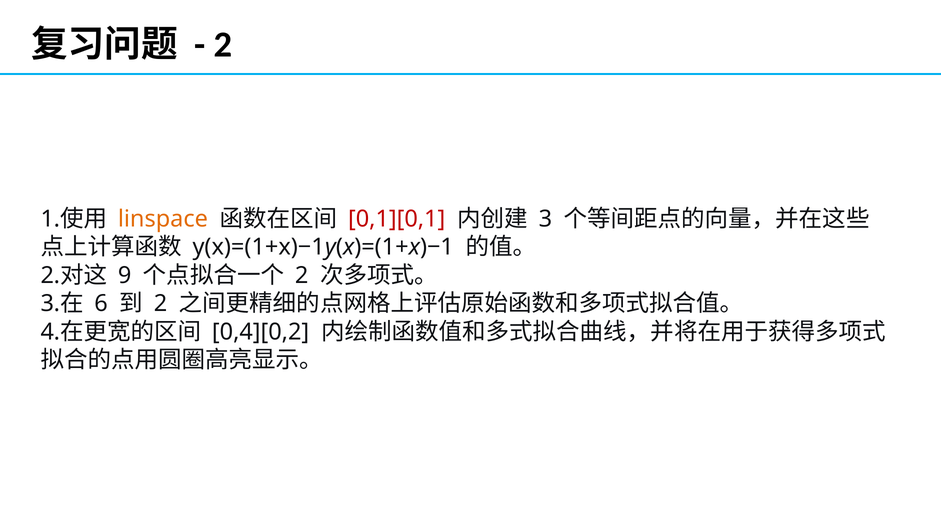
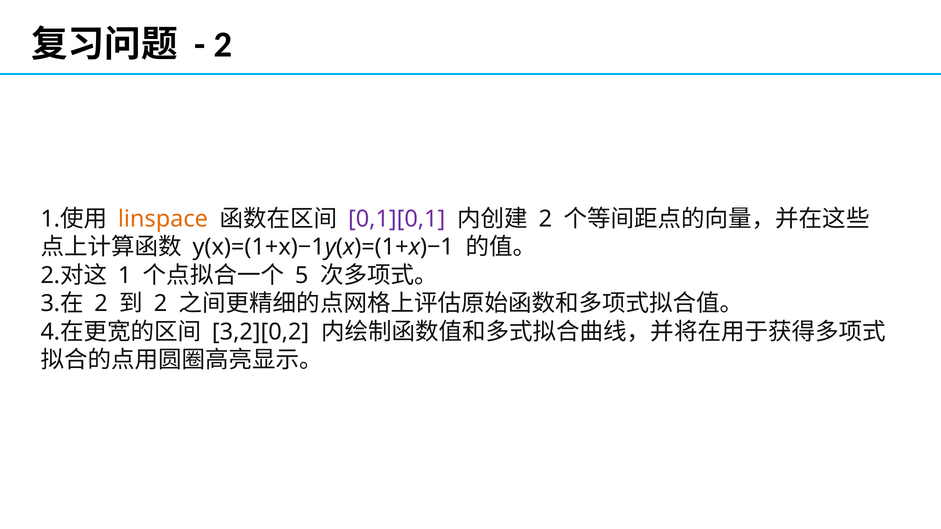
0,1][0,1 colour: red -> purple (397, 219)
3: 3 -> 2 (545, 219)
9: 9 -> 1 (125, 276)
2: 2 -> 5 (302, 276)
6: 6 -> 2 (101, 304)
0,4][0,2: 0,4][0,2 -> 3,2][0,2 (261, 332)
